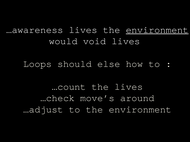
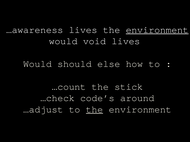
Loops: Loops -> Would (38, 64)
the lives: lives -> stick (129, 87)
move’s: move’s -> code’s (97, 98)
the underline: none -> present (95, 110)
